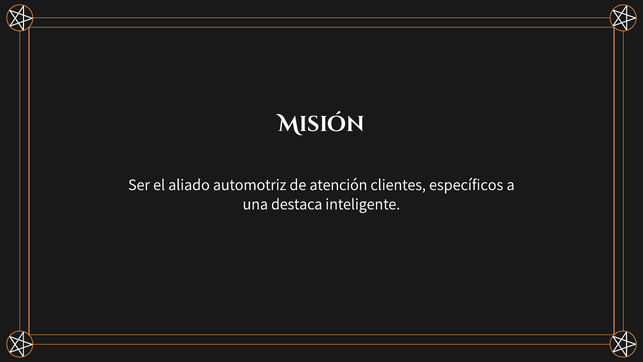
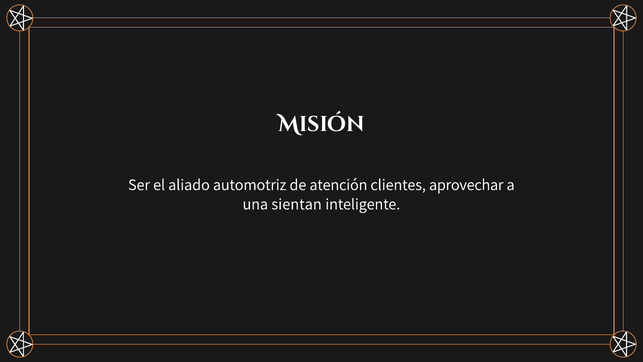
específicos: específicos -> aprovechar (466, 185)
destaca: destaca -> sientan (297, 204)
